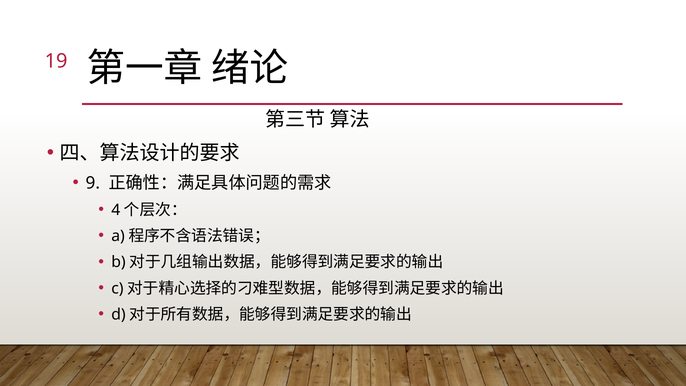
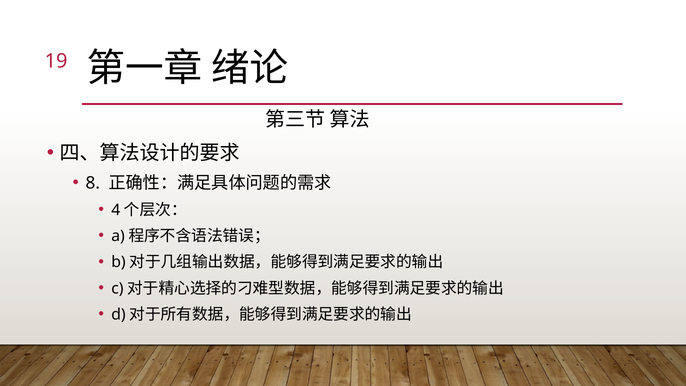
9: 9 -> 8 (93, 183)
